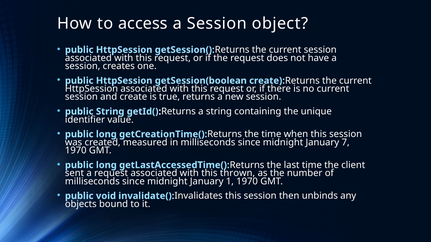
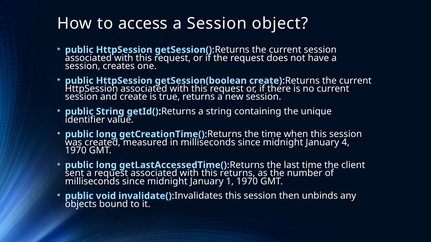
7: 7 -> 4 (346, 143)
this thrown: thrown -> returns (238, 174)
